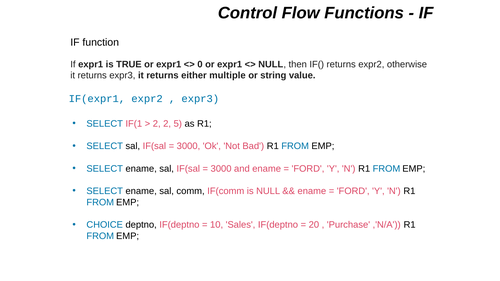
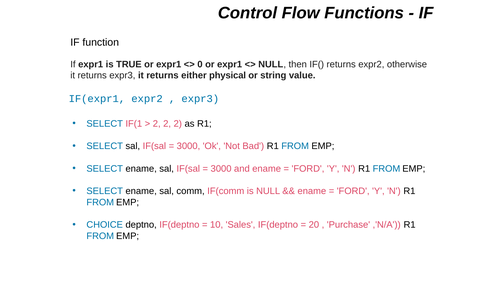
multiple: multiple -> physical (228, 76)
2 2 5: 5 -> 2 (178, 124)
